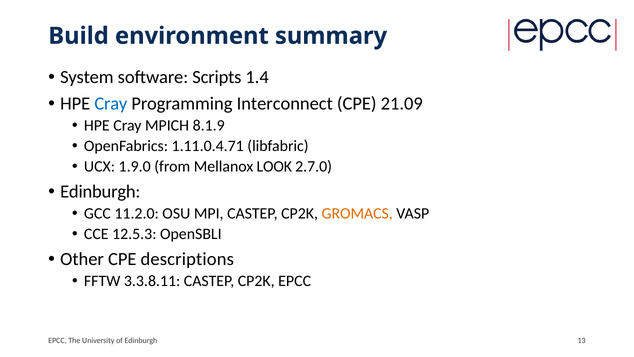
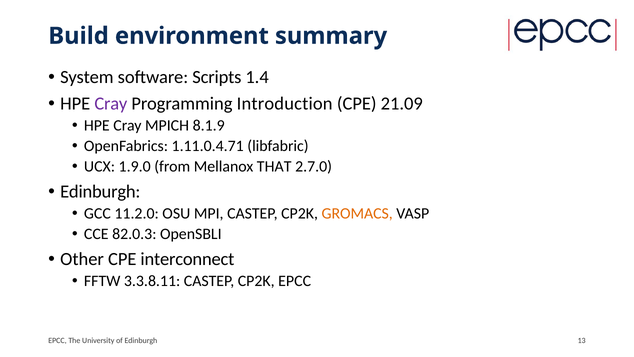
Cray colour: blue -> purple (111, 104)
Interconnect: Interconnect -> Introduction (285, 104)
LOOK: LOOK -> THAT (274, 166)
12.5.3: 12.5.3 -> 82.0.3 (134, 234)
descriptions: descriptions -> interconnect (187, 259)
